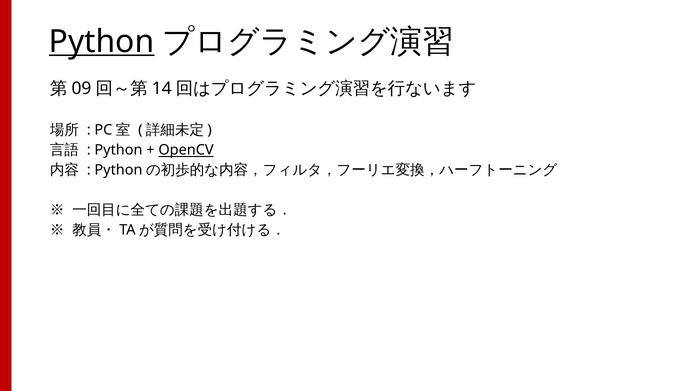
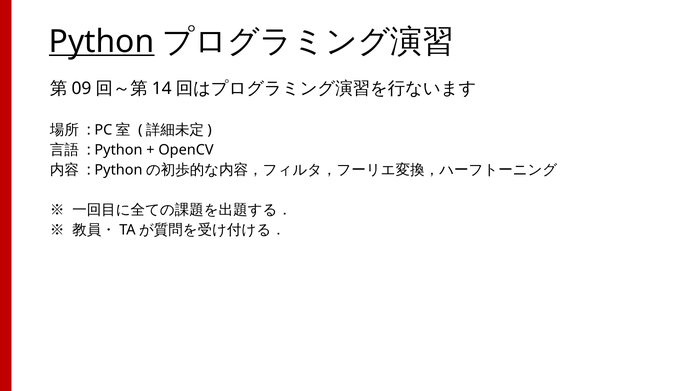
OpenCV underline: present -> none (186, 150)
